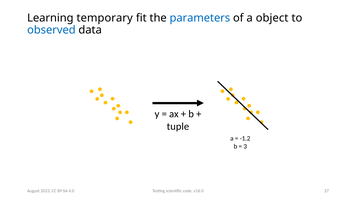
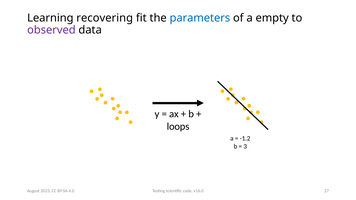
temporary: temporary -> recovering (105, 18)
object: object -> empty (272, 18)
observed colour: blue -> purple (51, 30)
tuple: tuple -> loops (178, 127)
